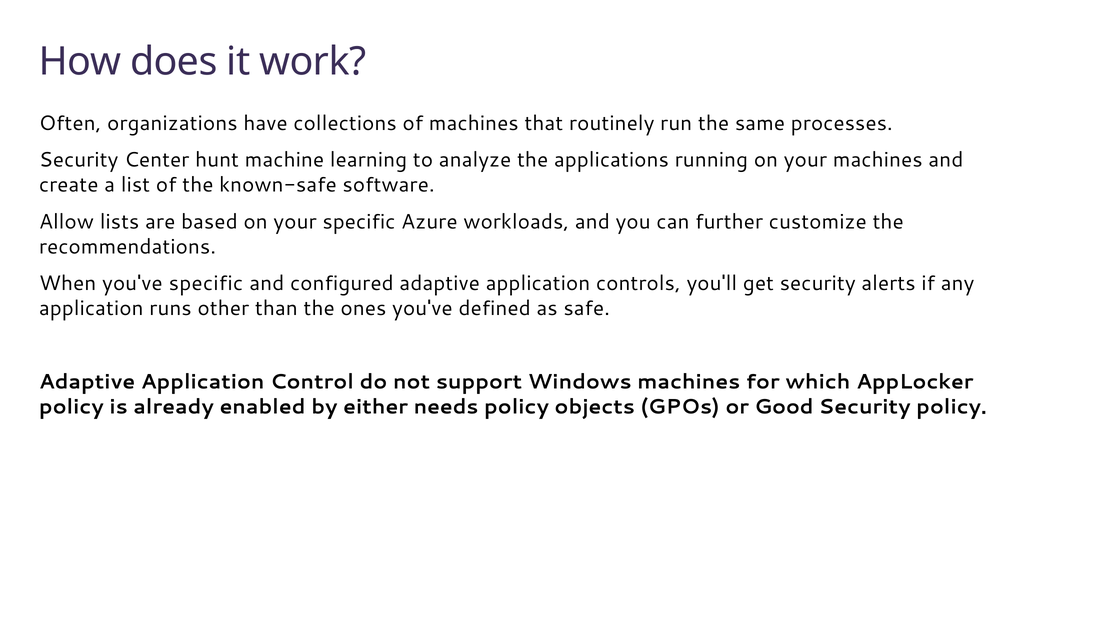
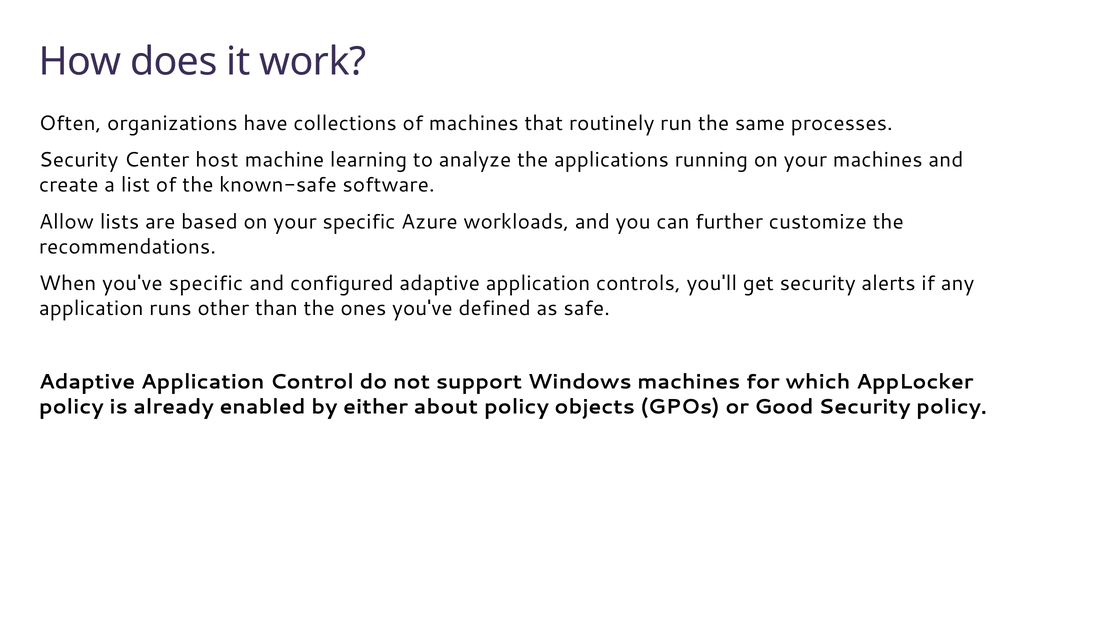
hunt: hunt -> host (217, 160)
needs: needs -> about (446, 407)
